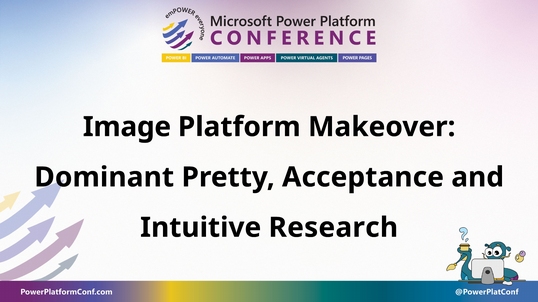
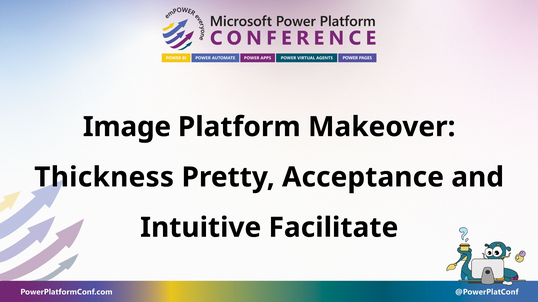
Dominant: Dominant -> Thickness (104, 178)
Research: Research -> Facilitate (333, 228)
